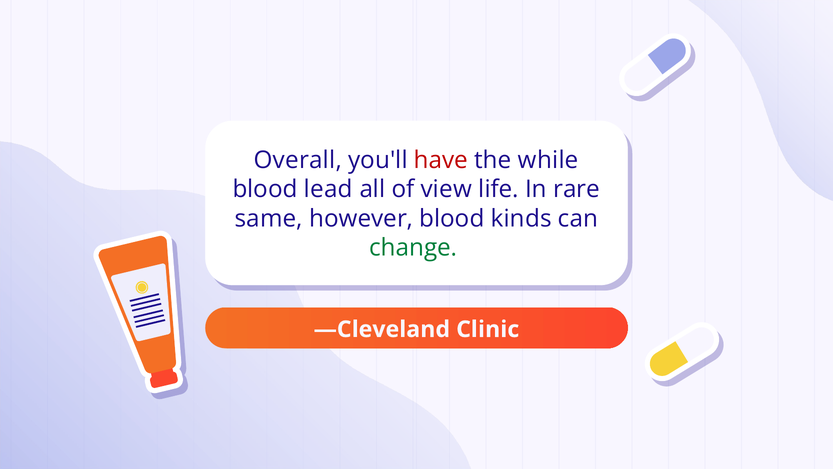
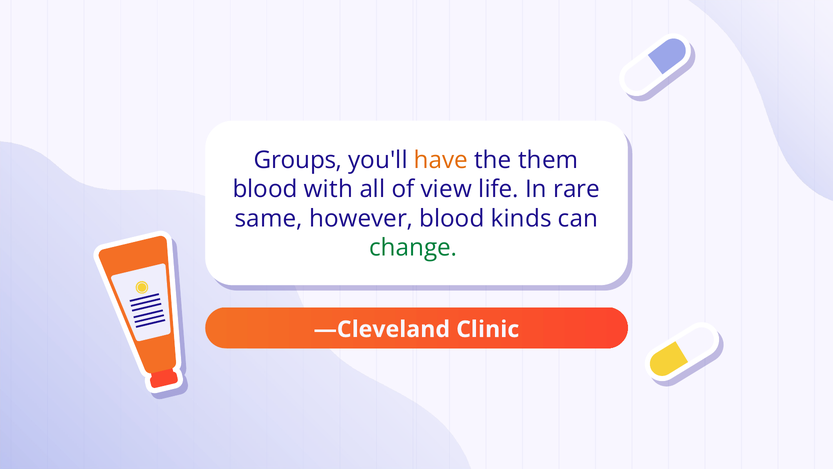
Overall: Overall -> Groups (298, 160)
have colour: red -> orange (441, 160)
while: while -> them (548, 160)
lead: lead -> with (328, 189)
